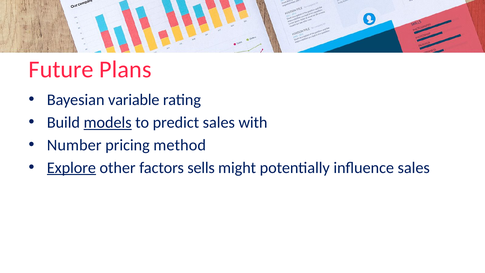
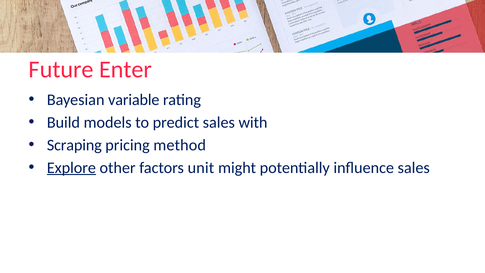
Plans: Plans -> Enter (125, 69)
models underline: present -> none (108, 122)
Number: Number -> Scraping (74, 145)
sells: sells -> unit (201, 168)
